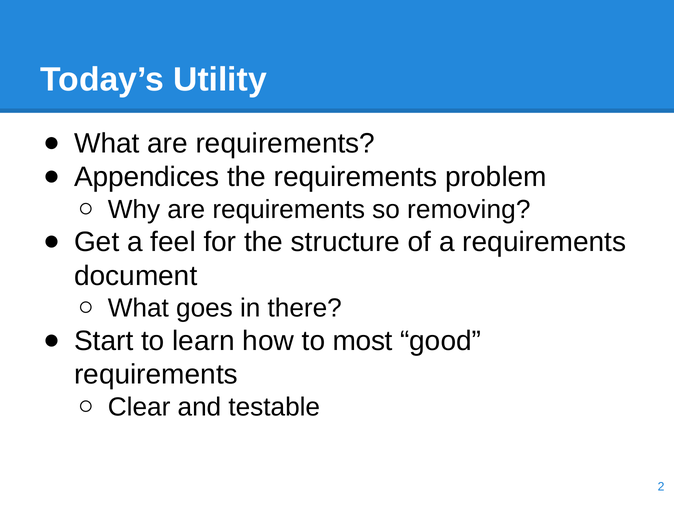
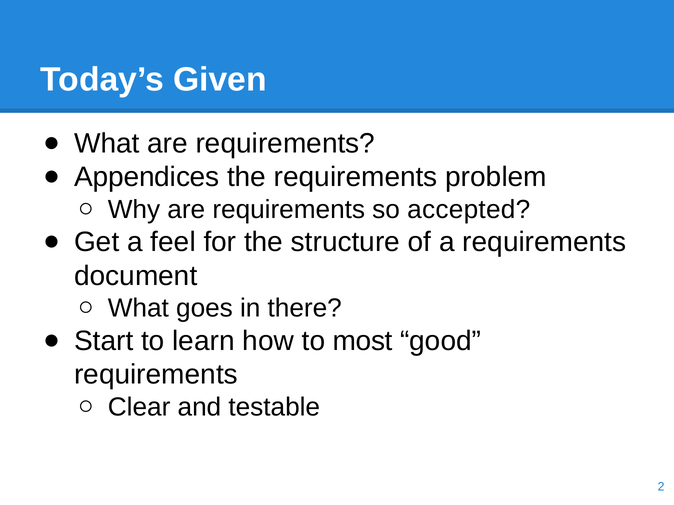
Utility: Utility -> Given (220, 80)
removing: removing -> accepted (469, 210)
